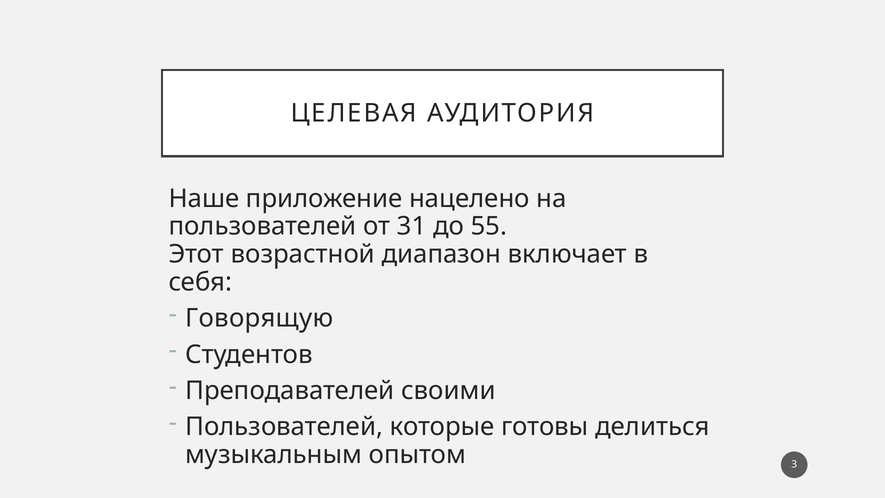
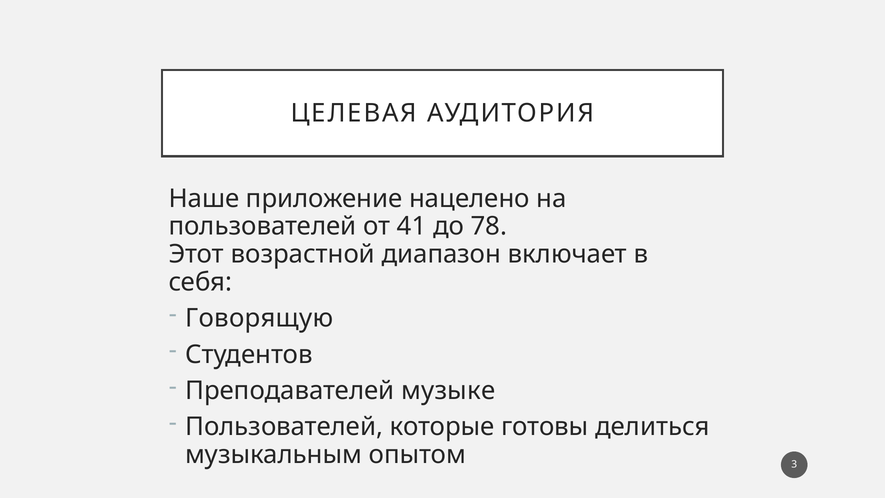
31: 31 -> 41 (412, 226)
55: 55 -> 78 (489, 226)
своими: своими -> музыке (448, 391)
